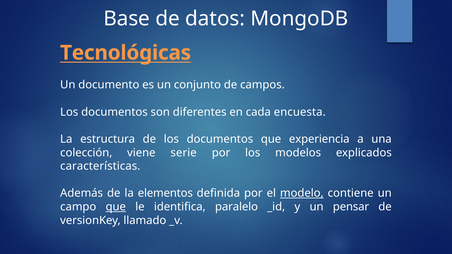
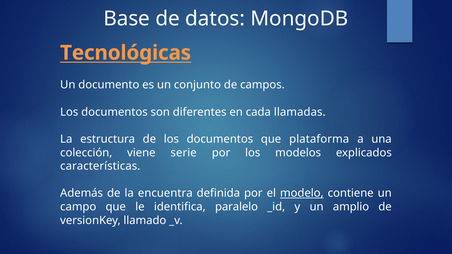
encuesta: encuesta -> llamadas (300, 112)
experiencia: experiencia -> plataforma (319, 139)
elementos: elementos -> encuentra (165, 193)
que underline: present -> none (116, 207)
pensar: pensar -> amplio (351, 207)
